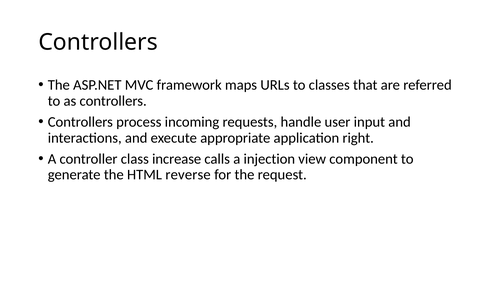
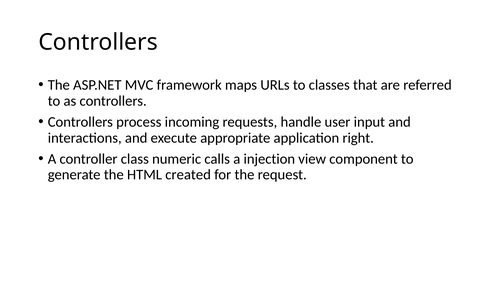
increase: increase -> numeric (177, 159)
reverse: reverse -> created (188, 175)
